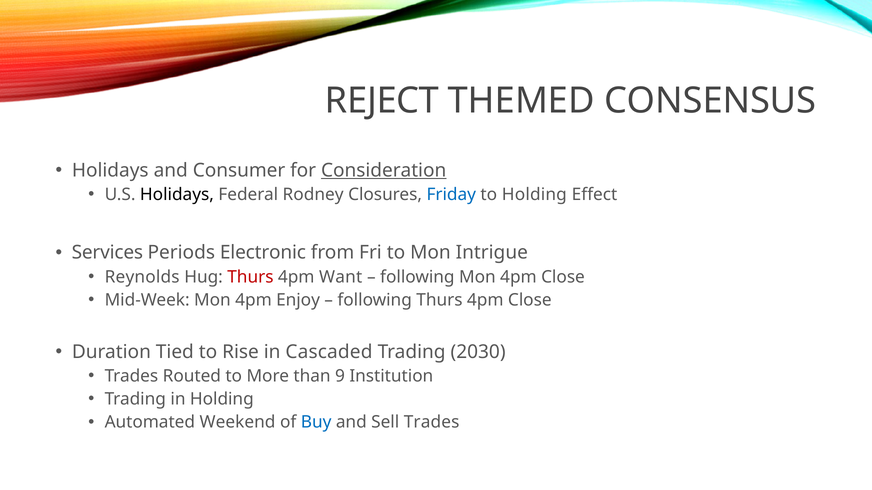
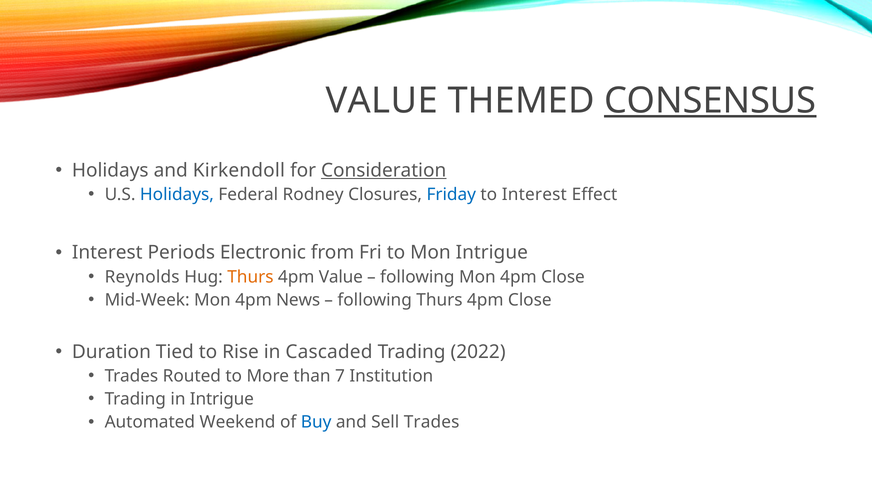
REJECT: REJECT -> VALUE (382, 101)
CONSENSUS underline: none -> present (710, 101)
Consumer: Consumer -> Kirkendoll (239, 170)
Holidays colour: black -> blue (177, 195)
to Holding: Holding -> Interest (534, 195)
Services: Services -> Interest (107, 253)
Thurs colour: red -> orange (250, 277)
4pm Want: Want -> Value (341, 277)
Enjoy: Enjoy -> News (298, 300)
2030: 2030 -> 2022 (478, 352)
9: 9 -> 7 (340, 376)
in Holding: Holding -> Intrigue (222, 399)
